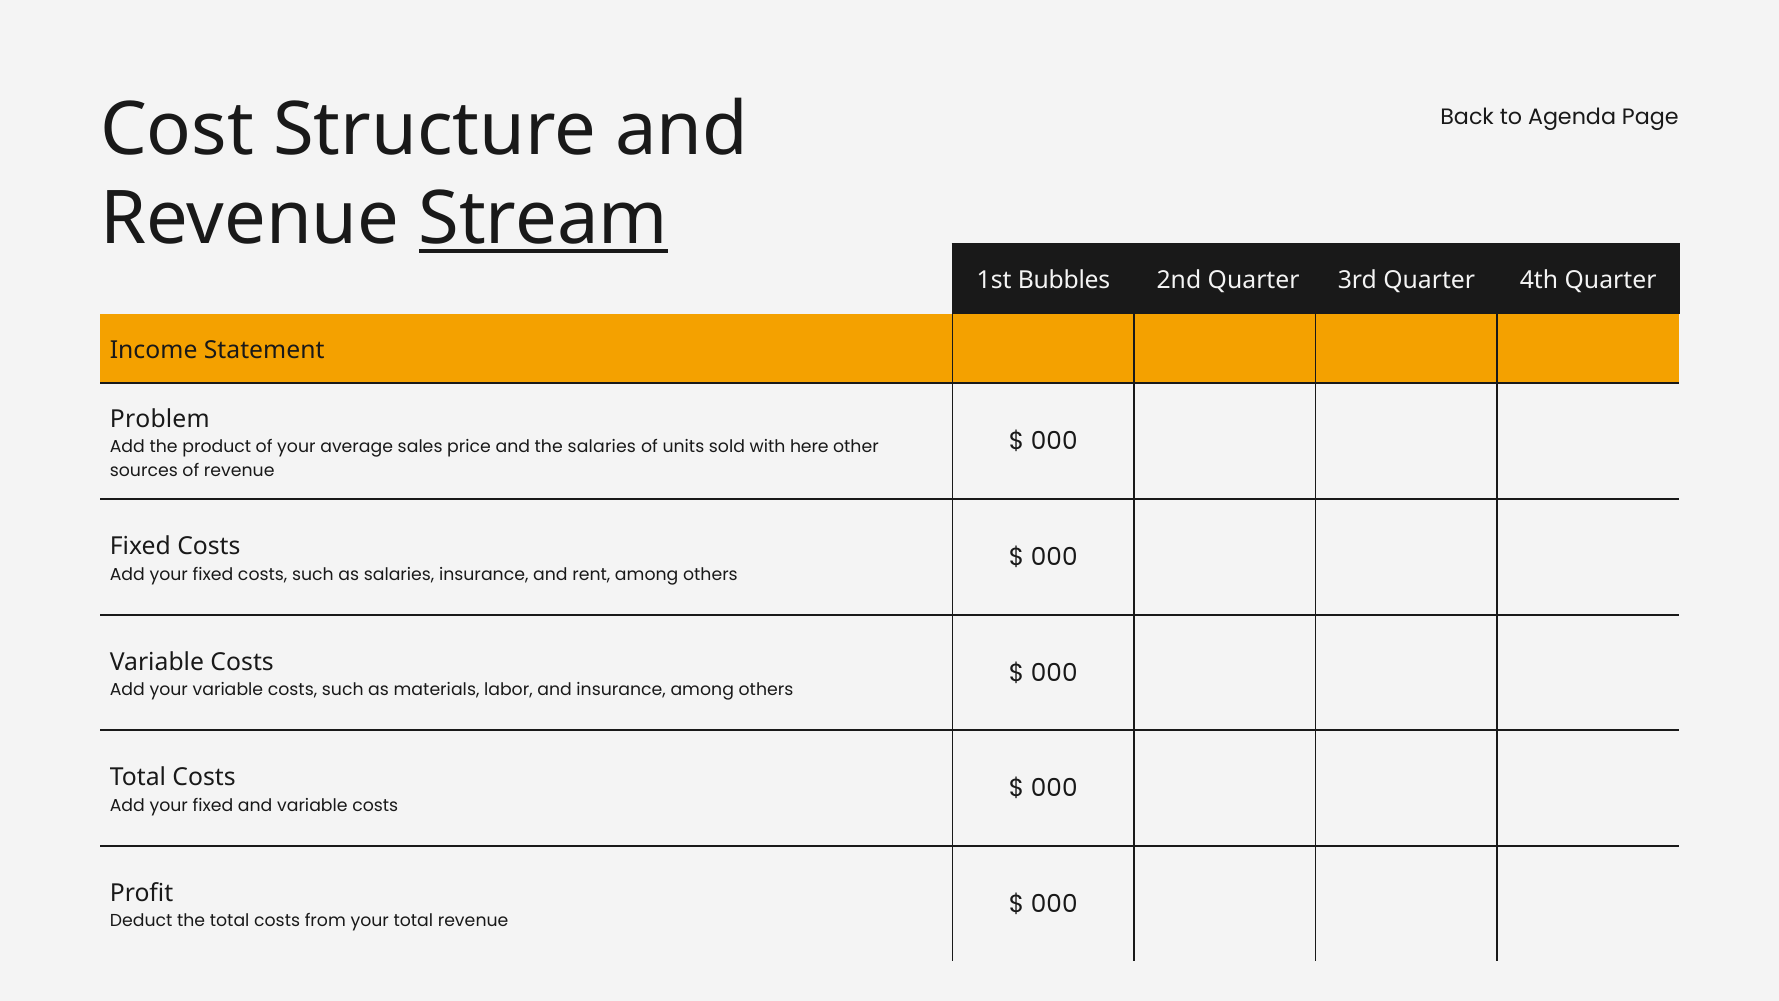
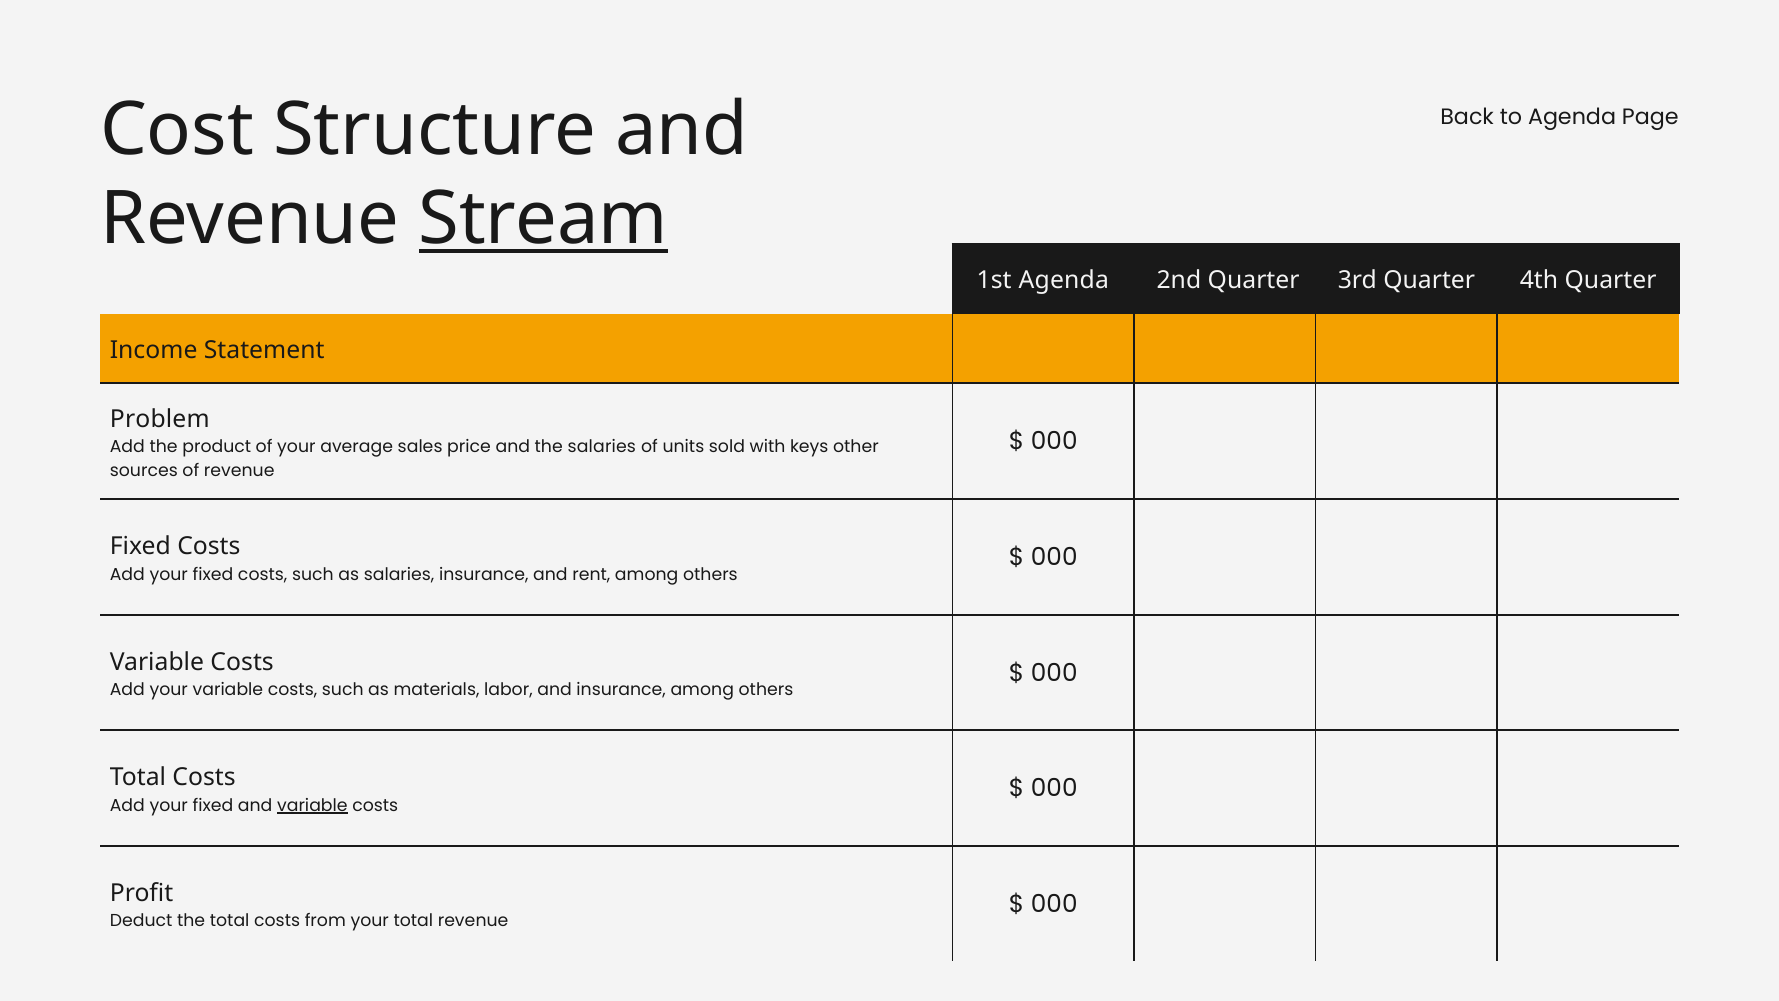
1st Bubbles: Bubbles -> Agenda (1064, 281)
here: here -> keys (809, 447)
variable underline: none -> present (312, 805)
